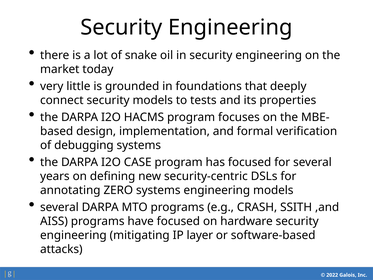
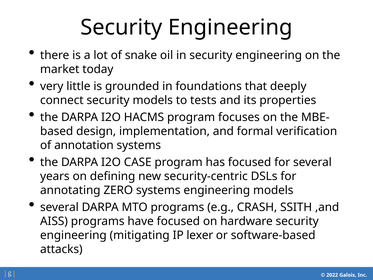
debugging: debugging -> annotation (84, 145)
layer: layer -> lexer (200, 235)
